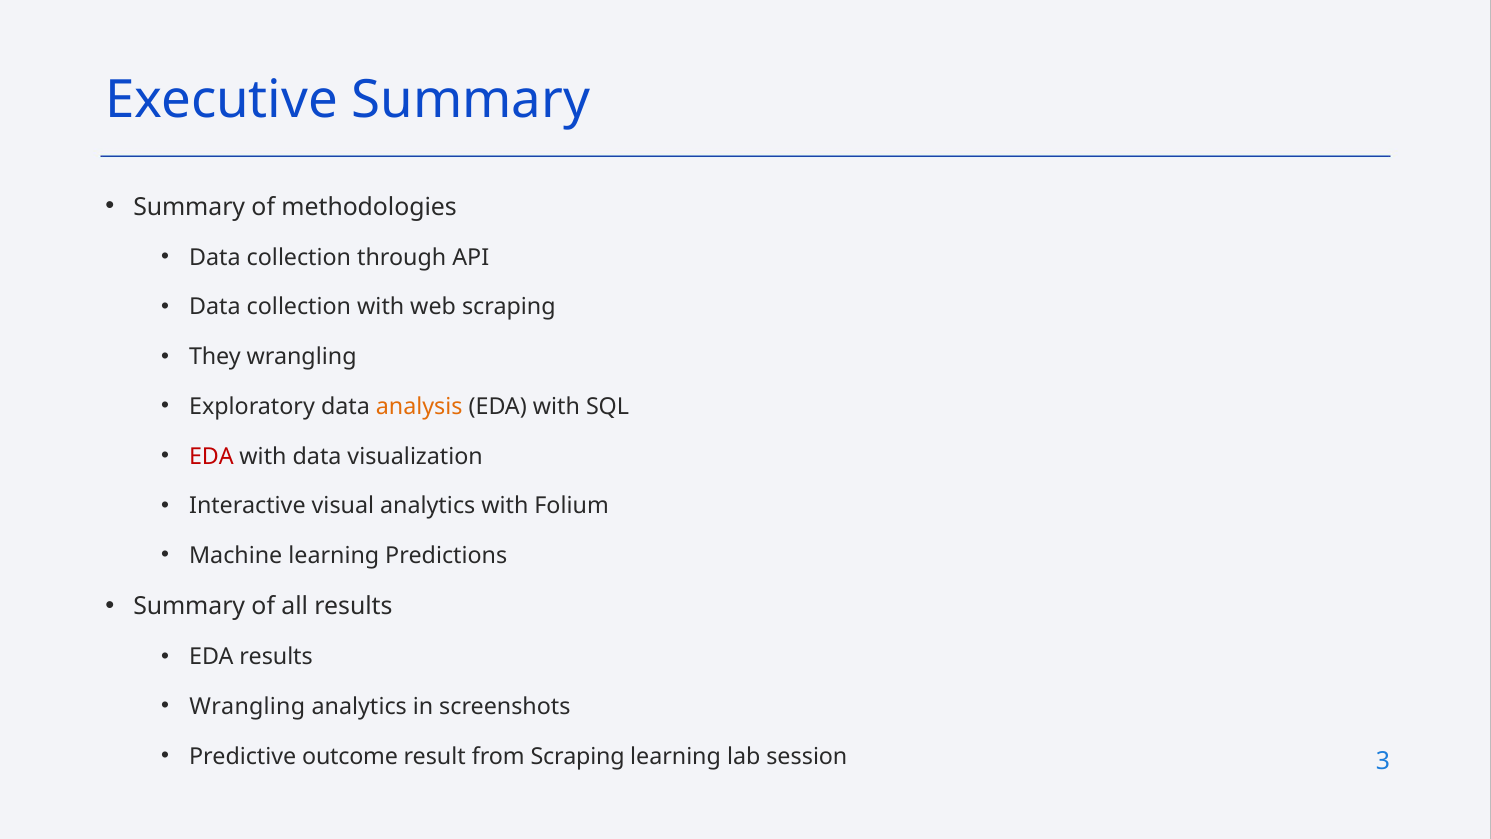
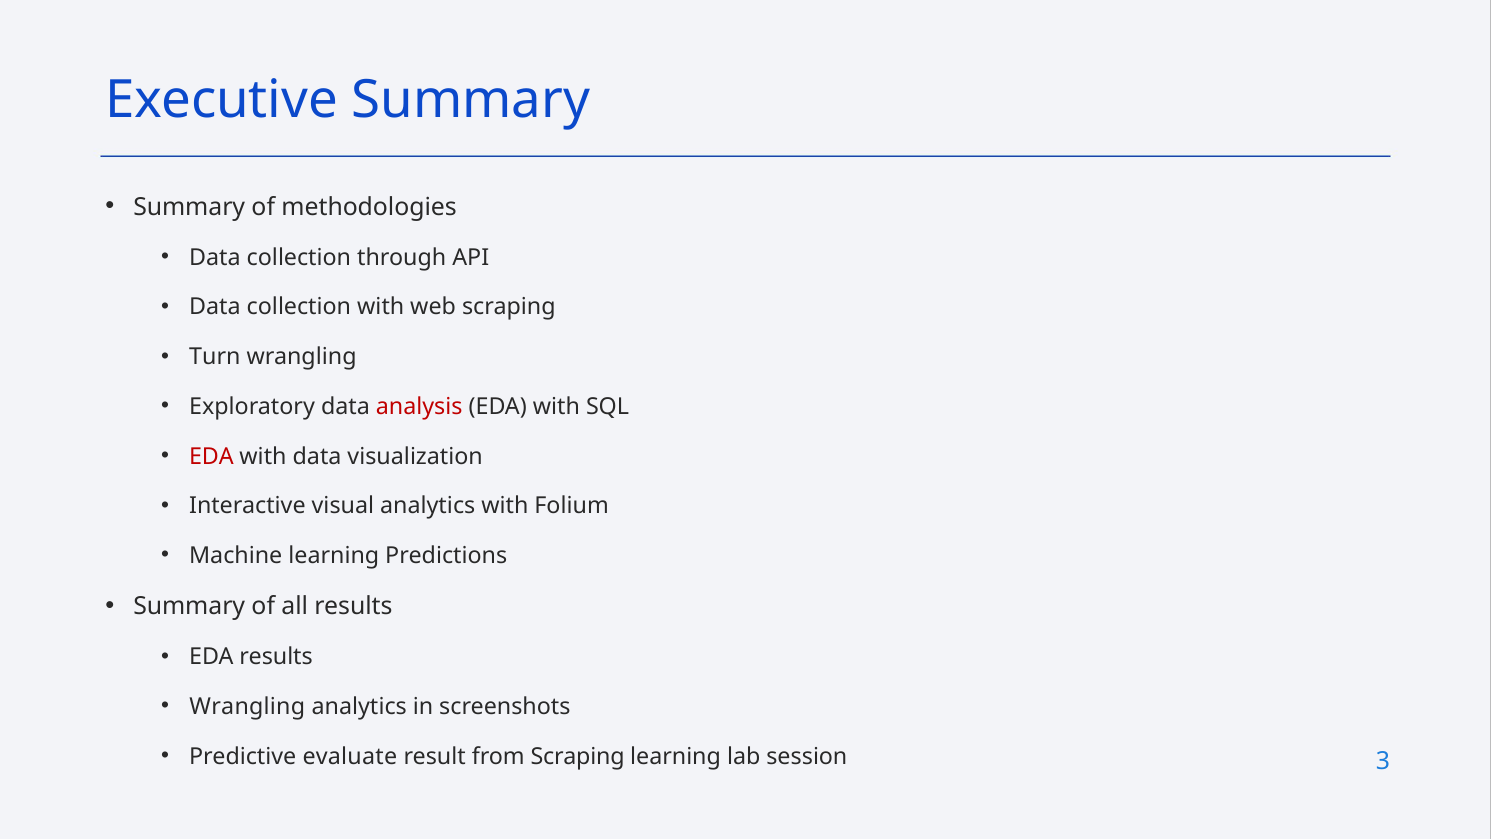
They: They -> Turn (215, 357)
analysis colour: orange -> red (419, 406)
outcome: outcome -> evaluate (350, 756)
